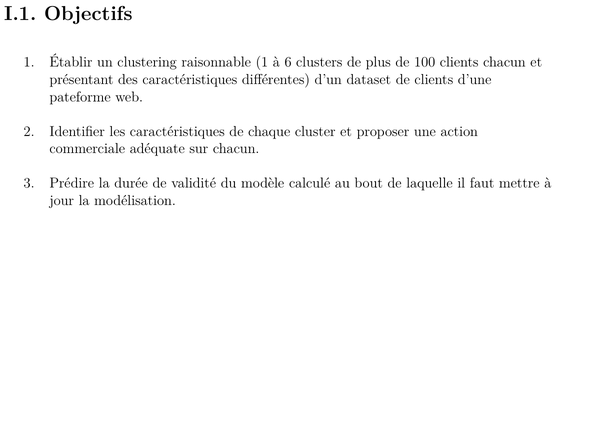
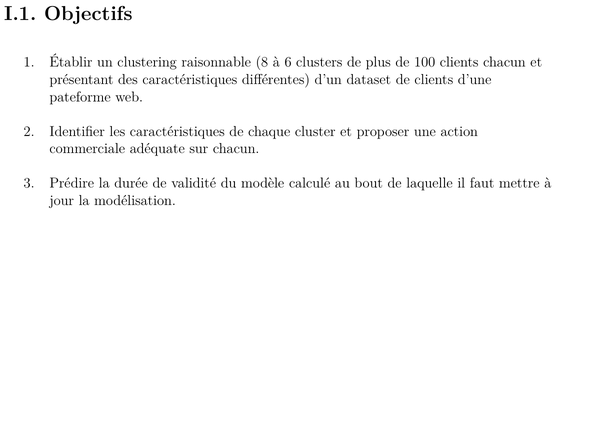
raisonnable 1: 1 -> 8 (262, 62)
